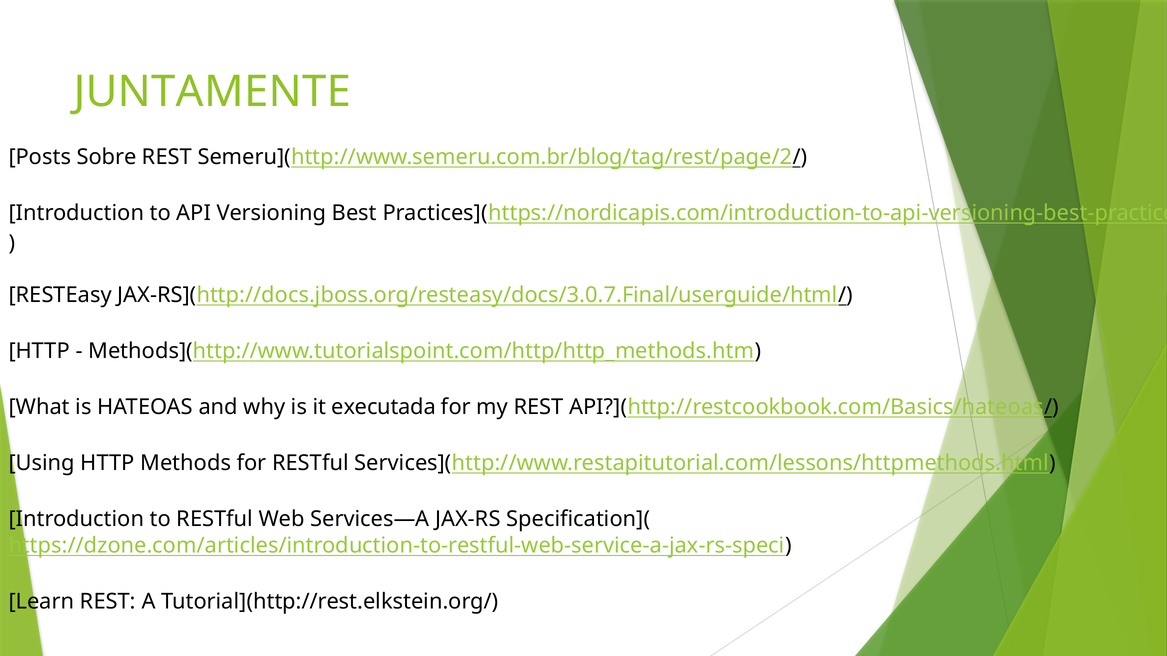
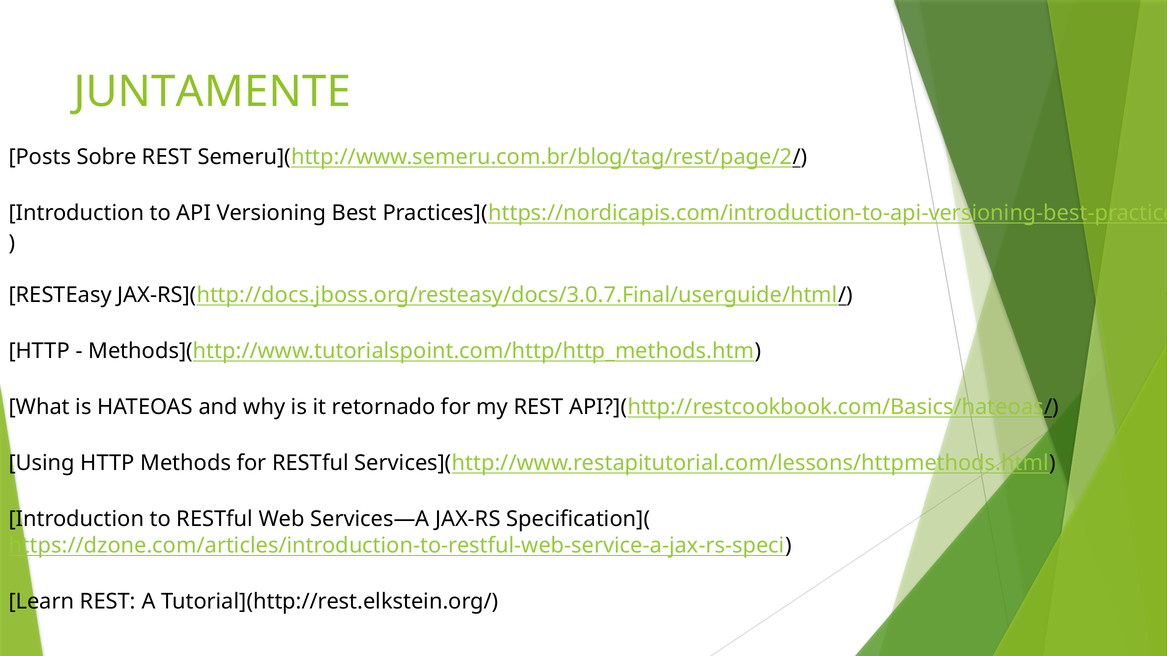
executada: executada -> retornado (384, 408)
